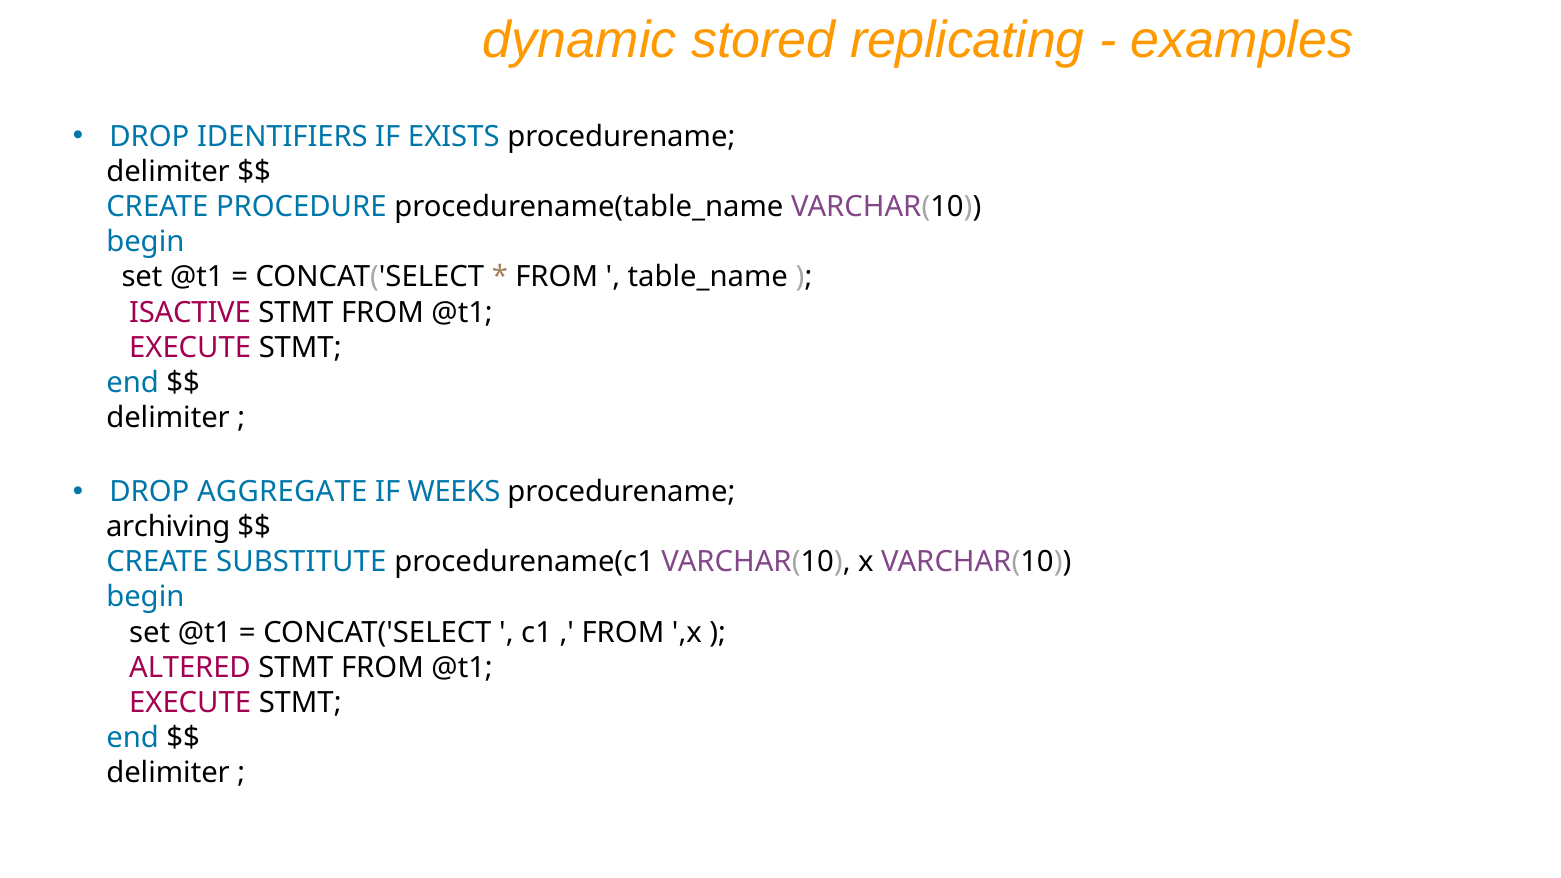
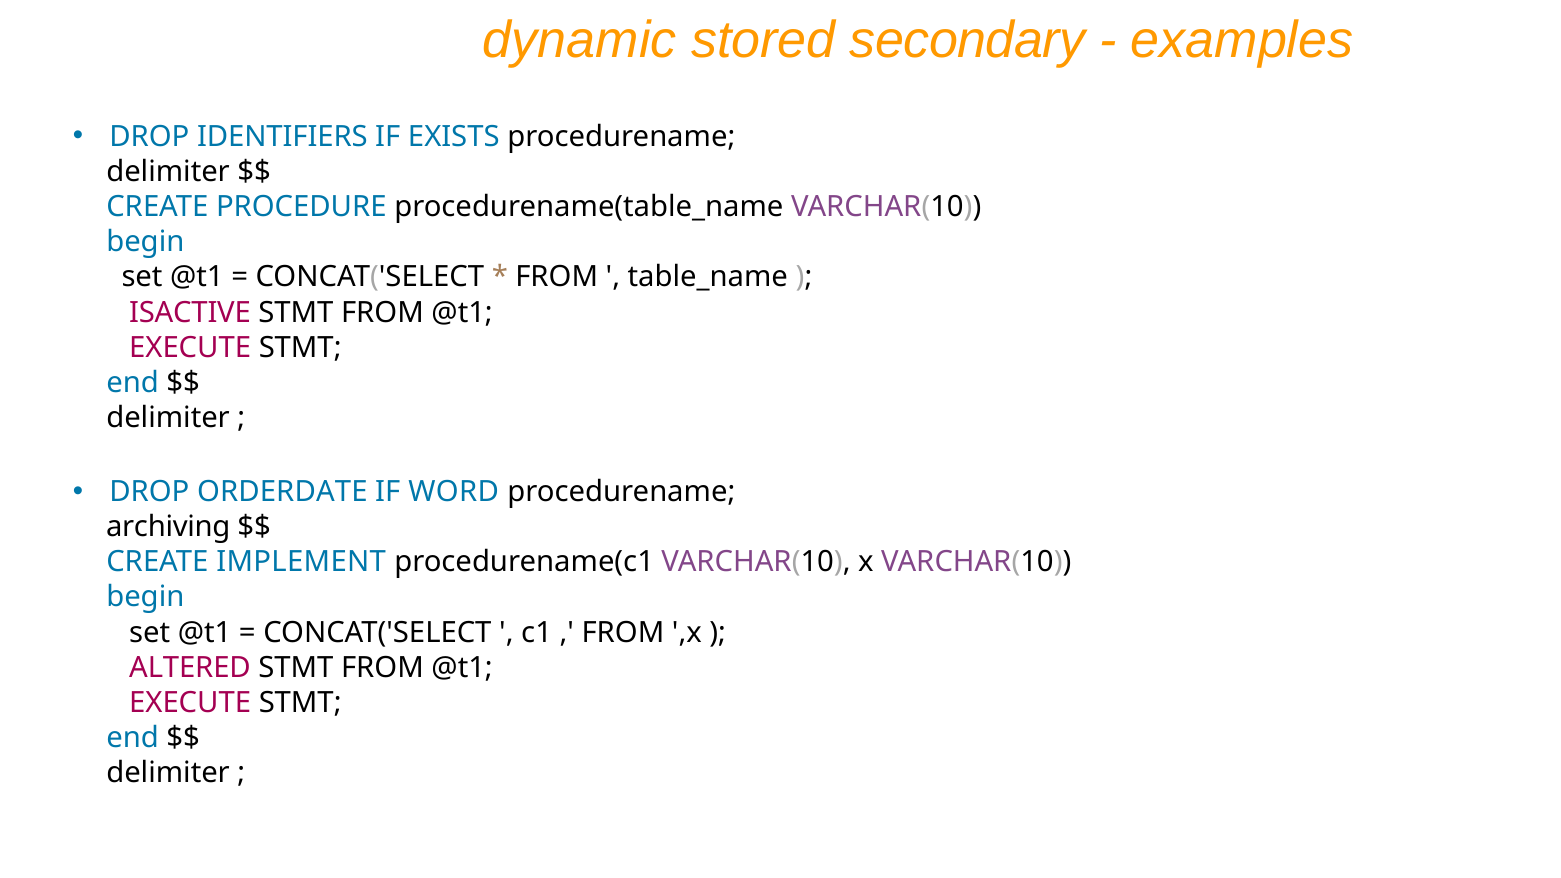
replicating: replicating -> secondary (968, 41)
AGGREGATE: AGGREGATE -> ORDERDATE (282, 492)
WEEKS: WEEKS -> WORD (454, 492)
SUBSTITUTE: SUBSTITUTE -> IMPLEMENT (301, 562)
